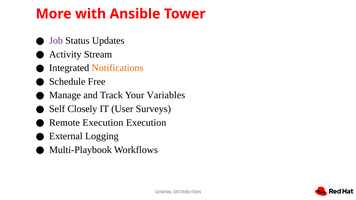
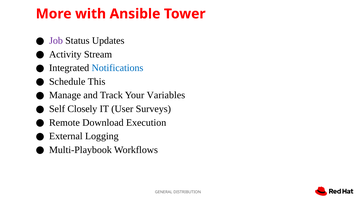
Notifications colour: orange -> blue (118, 68)
Free: Free -> This (97, 82)
Remote Execution: Execution -> Download (103, 123)
